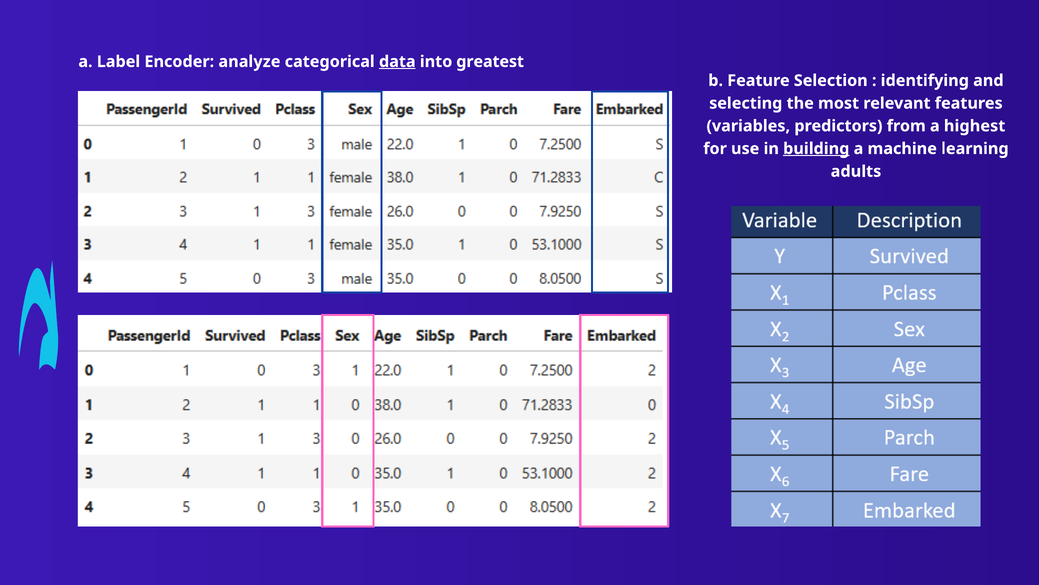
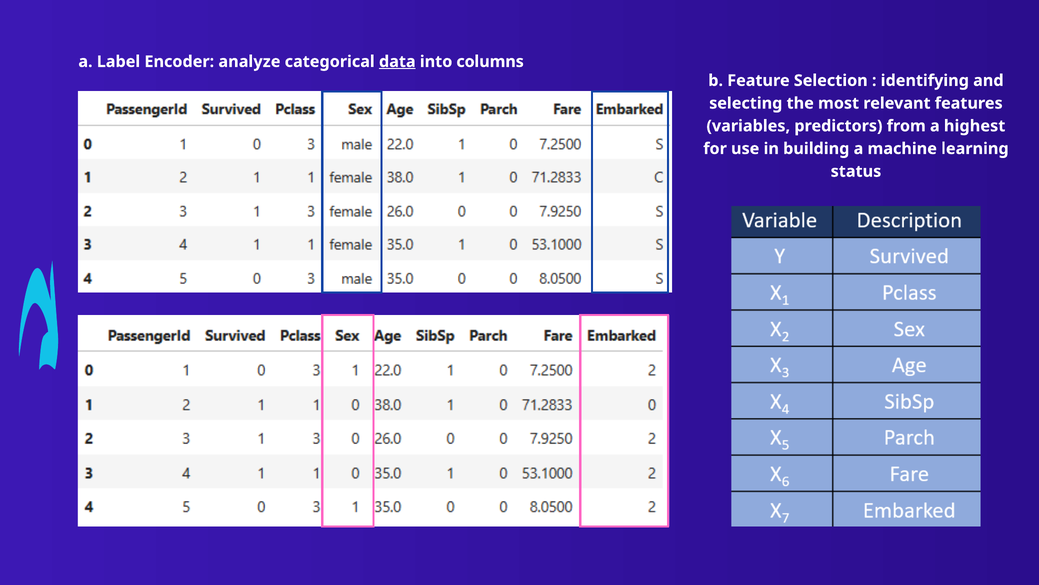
greatest: greatest -> columns (490, 62)
building underline: present -> none (816, 149)
adults: adults -> status (856, 171)
